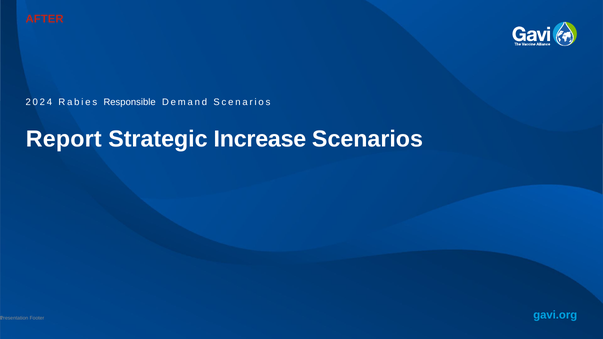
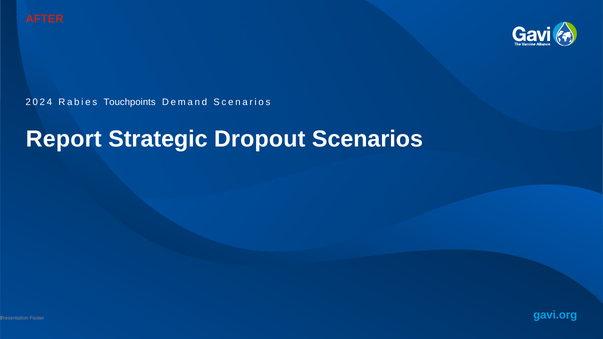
Responsible: Responsible -> Touchpoints (130, 102)
Increase: Increase -> Dropout (260, 139)
